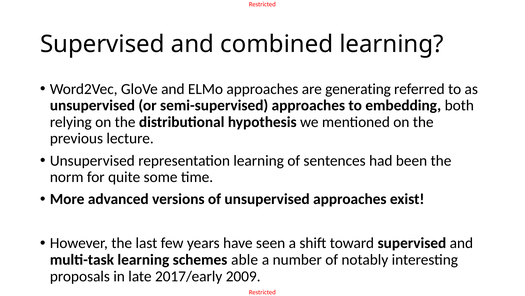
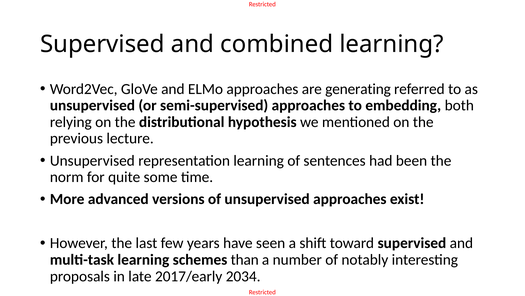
able: able -> than (245, 259)
2009: 2009 -> 2034 (243, 276)
